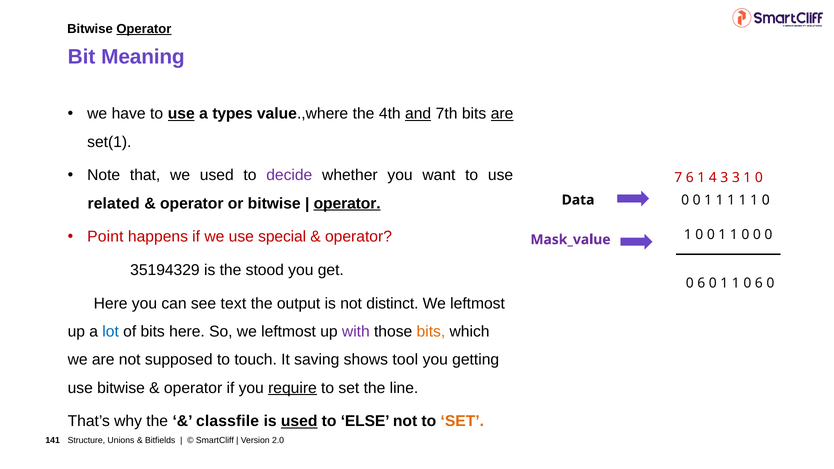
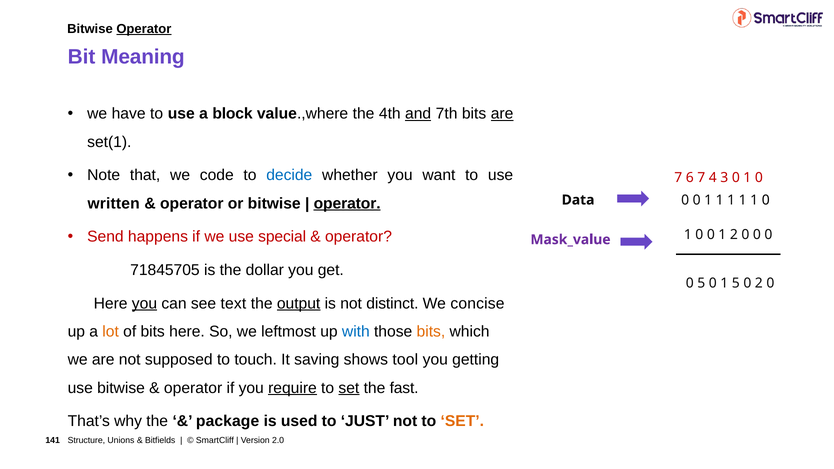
use underline: present -> none (181, 114)
types: types -> block (232, 114)
we used: used -> code (217, 175)
decide colour: purple -> blue (289, 175)
6 1: 1 -> 7 (701, 178)
3 3: 3 -> 0 (736, 178)
related: related -> written (114, 203)
Point: Point -> Send (105, 237)
1: 1 -> 2 (734, 235)
35194329: 35194329 -> 71845705 (165, 270)
stood: stood -> dollar (265, 270)
6: 6 -> 5 (701, 283)
1: 1 -> 5 (736, 283)
6: 6 -> 2 (759, 283)
you underline: none -> present (144, 304)
output underline: none -> present (299, 304)
leftmost: leftmost -> concise (477, 304)
lot colour: blue -> orange (111, 332)
with colour: purple -> blue (356, 332)
set underline: none -> present (349, 388)
line: line -> fast (404, 388)
classfile: classfile -> package (228, 421)
used underline: present -> none (299, 421)
ELSE: ELSE -> JUST (365, 421)
